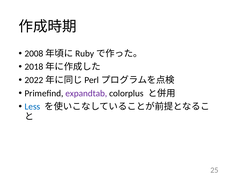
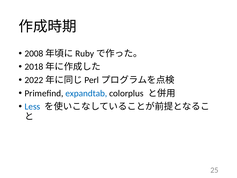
expandtab colour: purple -> blue (86, 93)
